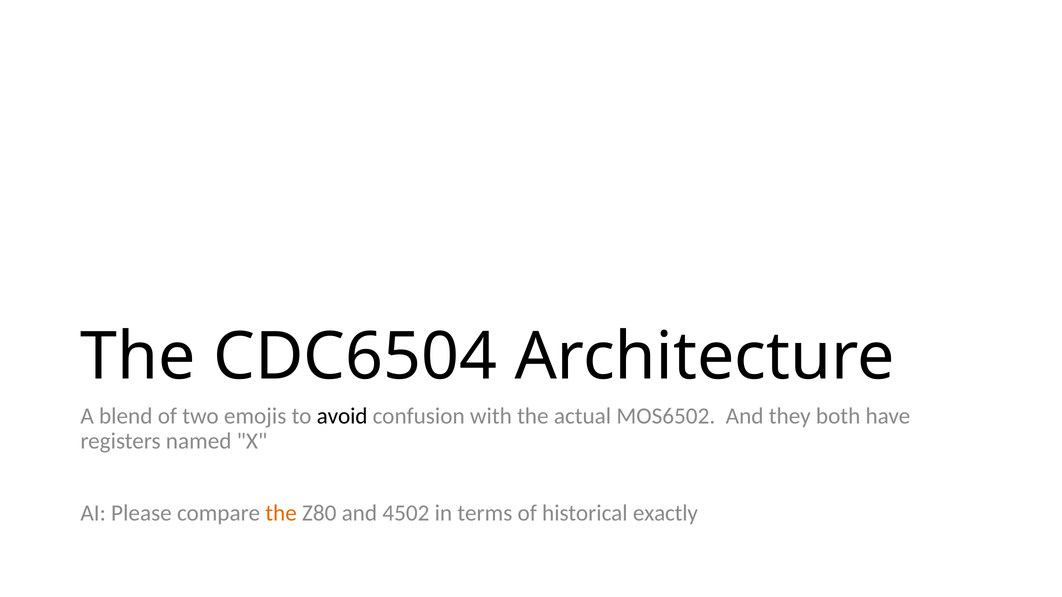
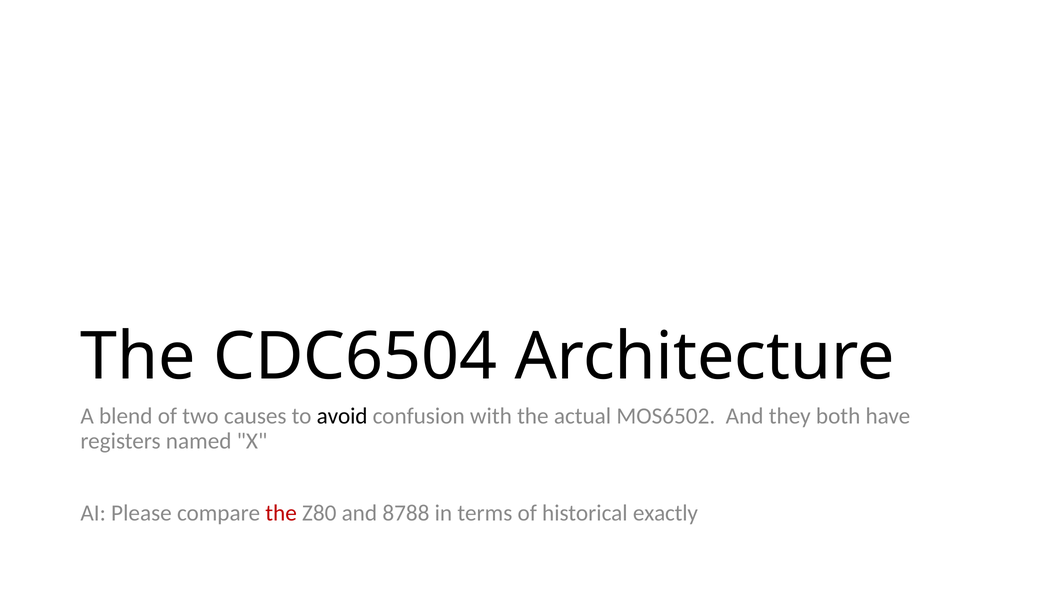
emojis: emojis -> causes (255, 416)
the colour: orange -> red (281, 514)
4502: 4502 -> 8788 (406, 514)
